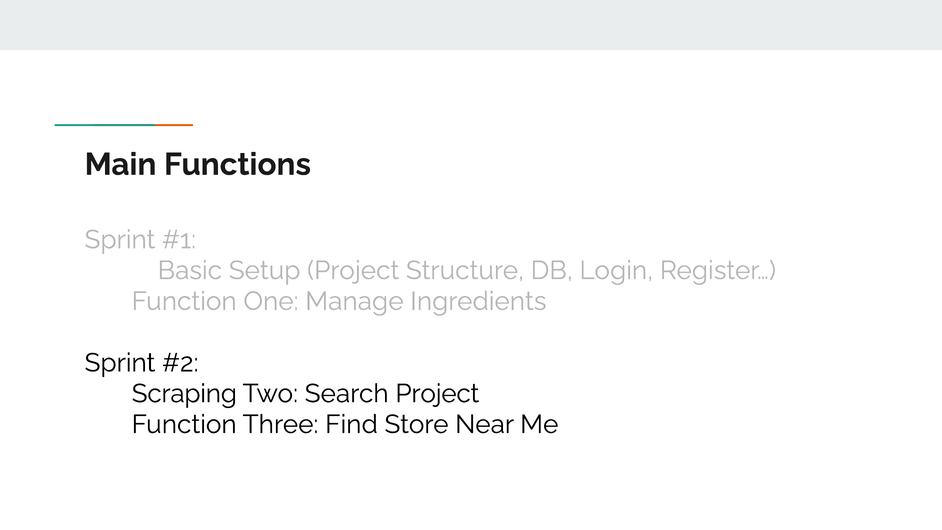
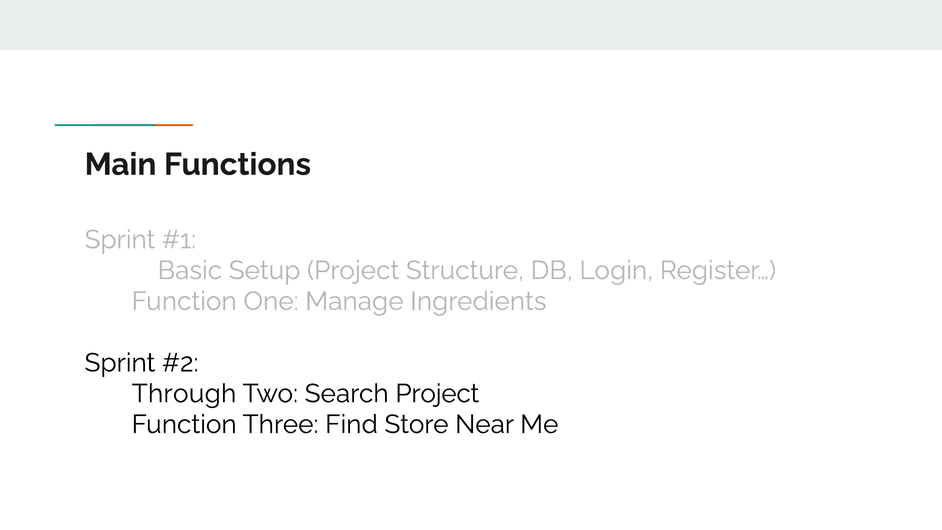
Scraping: Scraping -> Through (184, 394)
